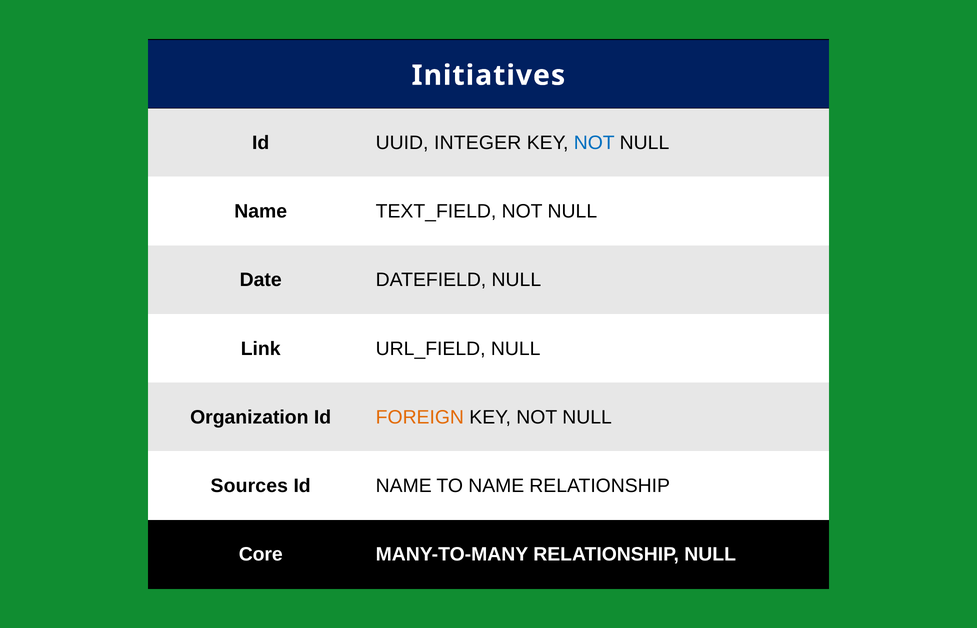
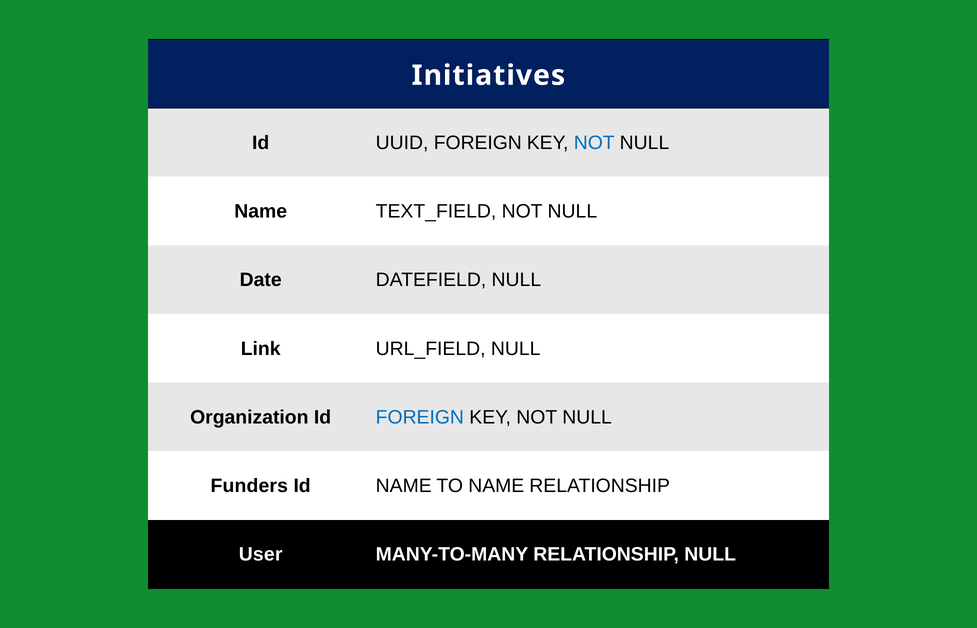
UUID INTEGER: INTEGER -> FOREIGN (478, 143)
FOREIGN colour: orange -> blue (420, 417)
Sources: Sources -> Funders (249, 486)
Core: Core -> User (261, 555)
